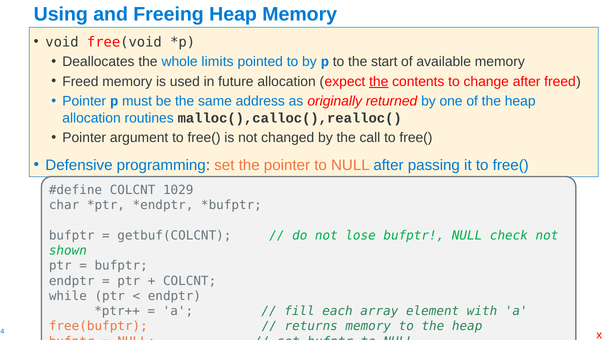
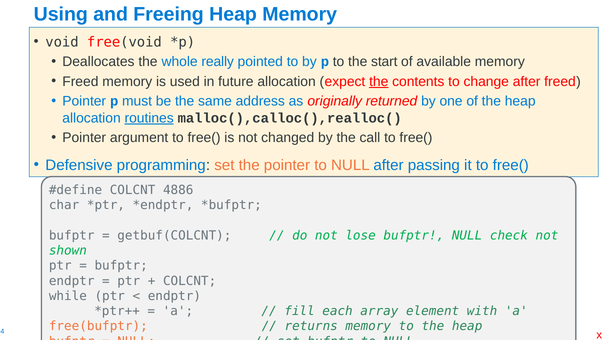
limits: limits -> really (218, 62)
routines underline: none -> present (149, 118)
1029: 1029 -> 4886 (178, 190)
